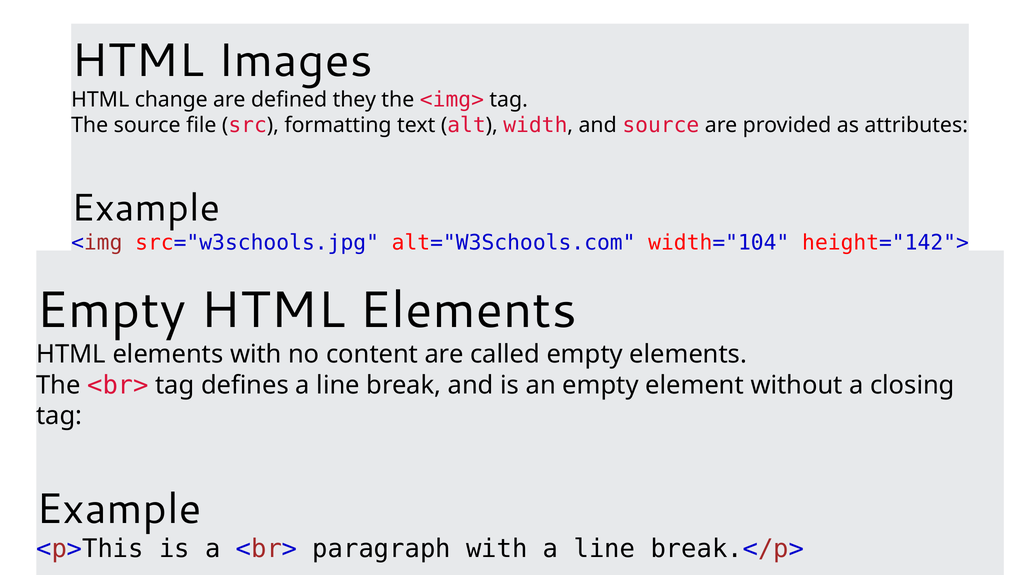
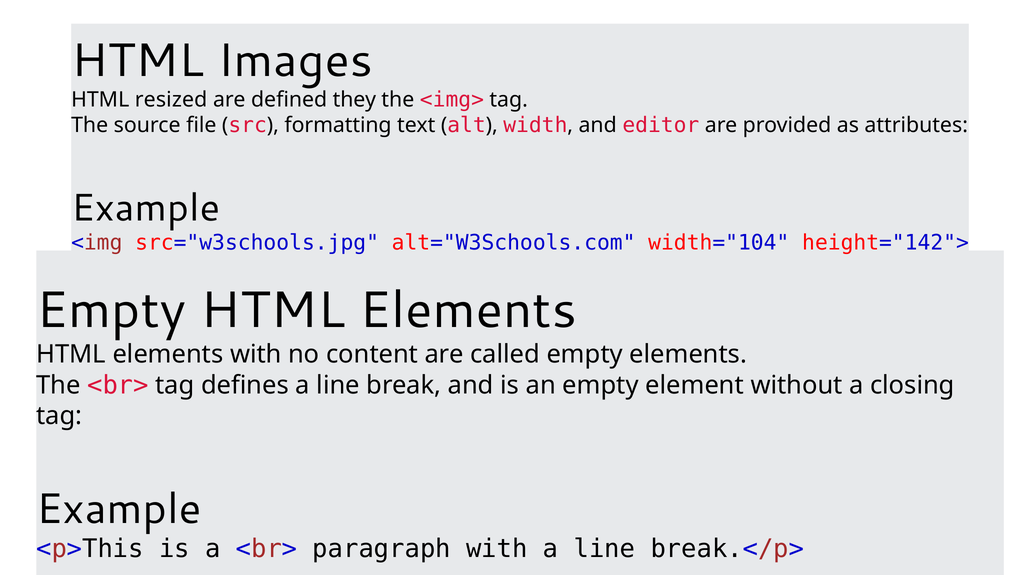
change: change -> resized (171, 100)
and source: source -> editor (661, 125)
